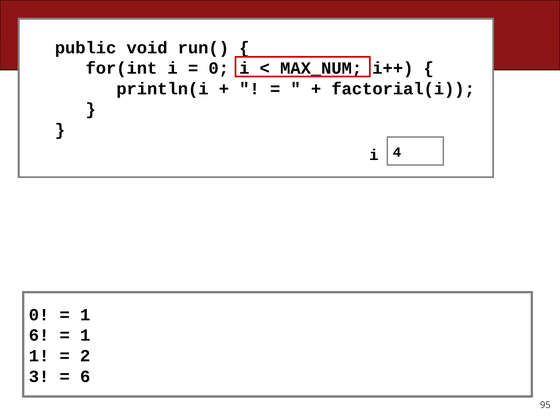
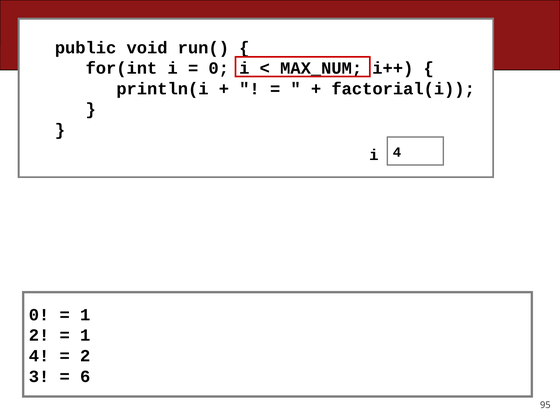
6: 6 -> 2 (39, 335)
1: 1 -> 4 (39, 356)
